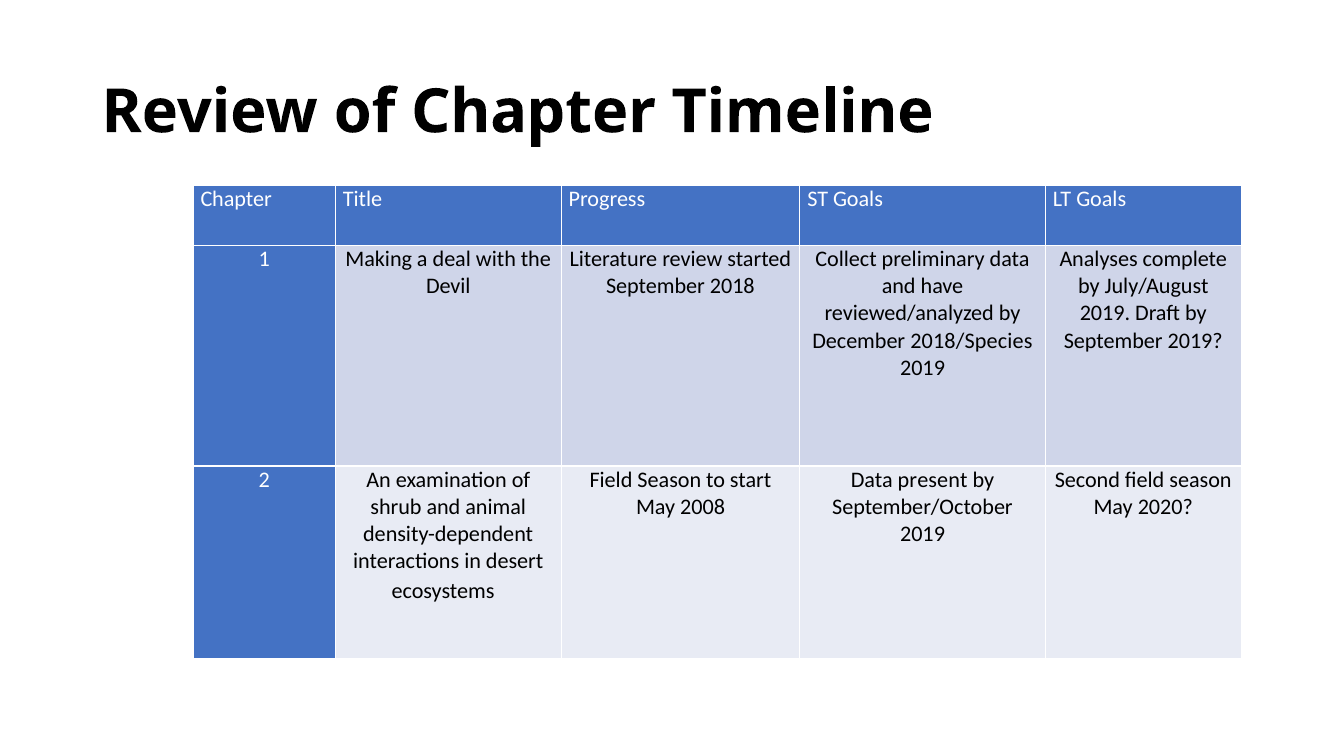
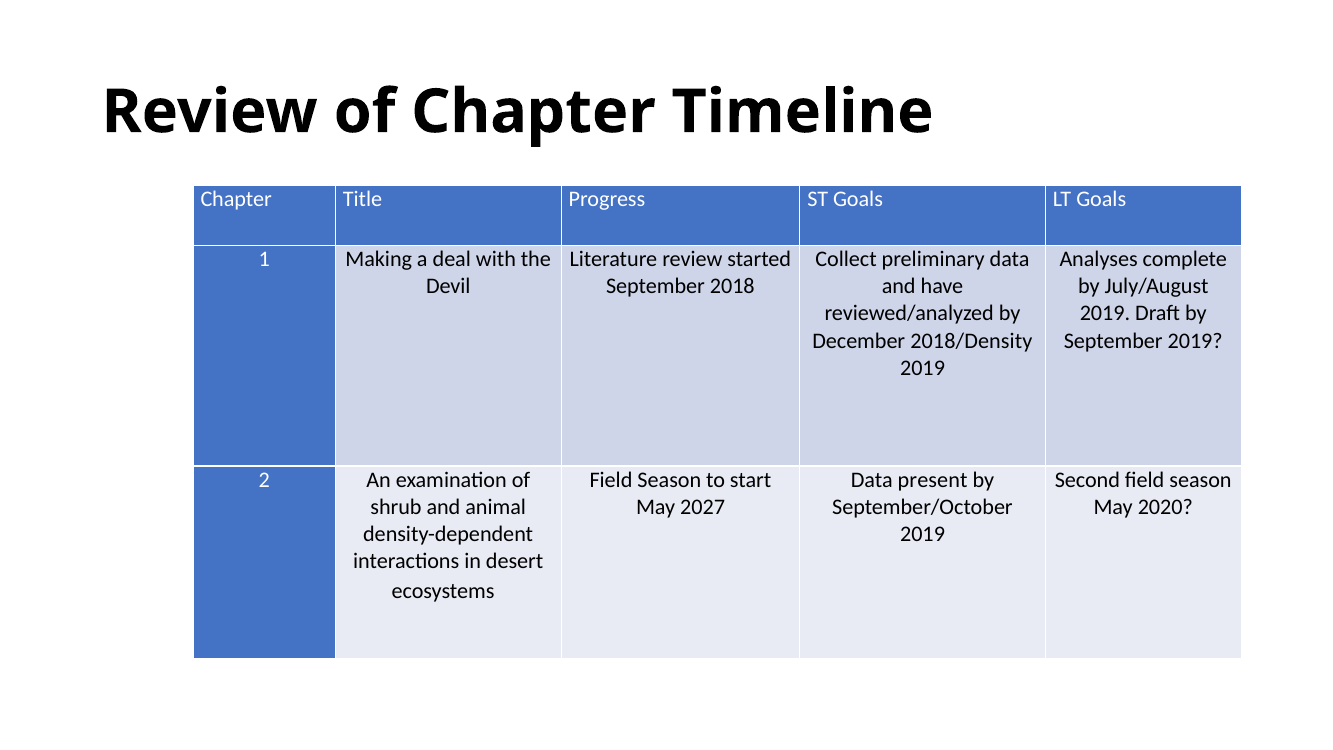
2018/Species: 2018/Species -> 2018/Density (971, 341)
2008: 2008 -> 2027 (703, 507)
